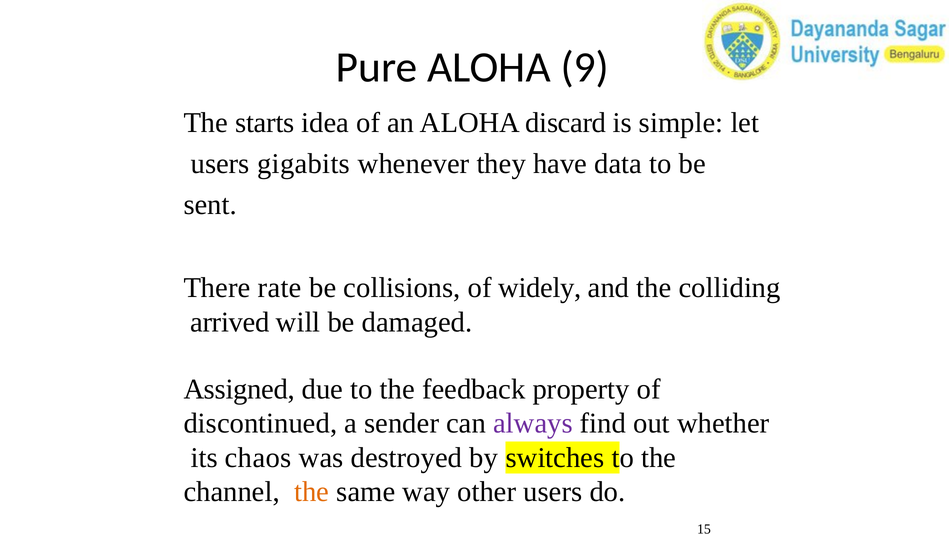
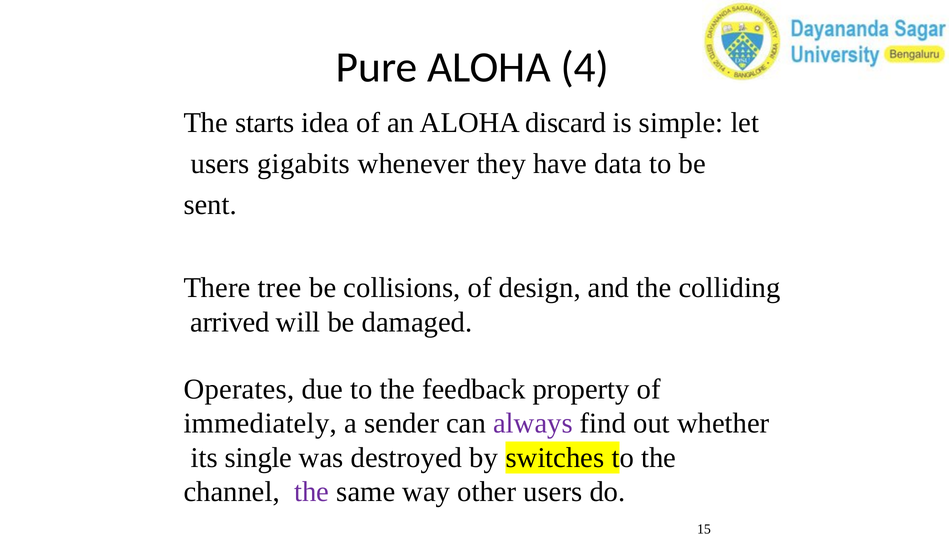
9: 9 -> 4 (585, 67)
rate: rate -> tree (280, 288)
widely: widely -> design (540, 288)
Assigned: Assigned -> Operates (239, 389)
discontinued: discontinued -> immediately (260, 423)
chaos: chaos -> single (258, 457)
the colour: orange -> purple (312, 491)
